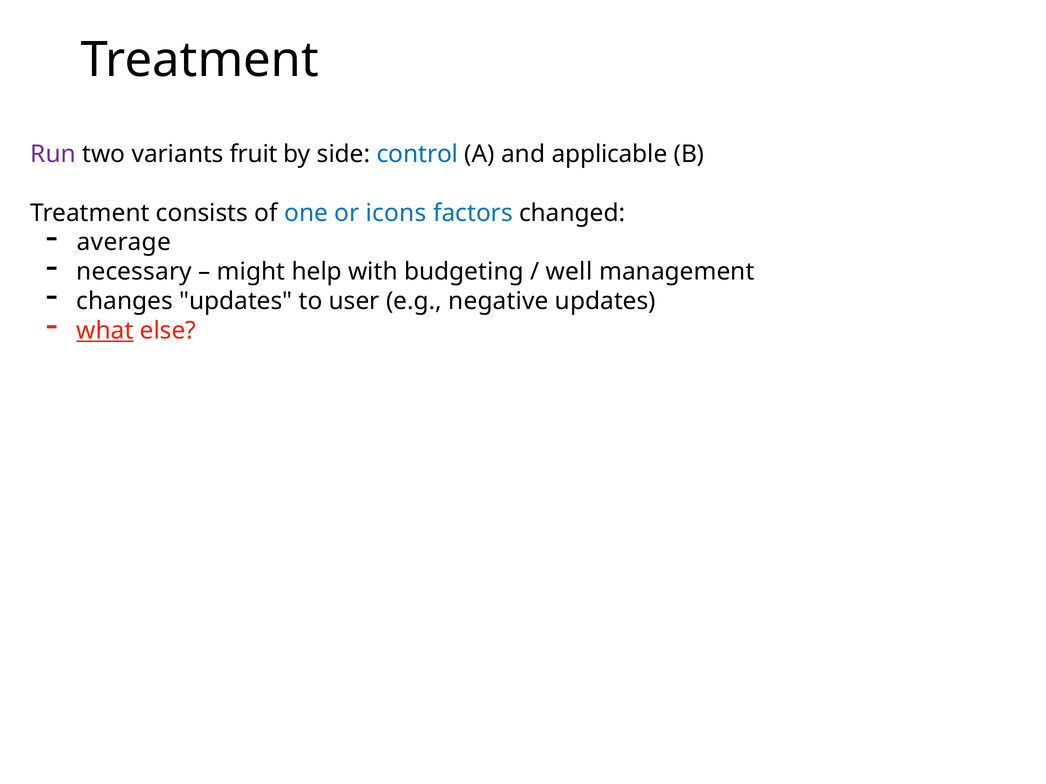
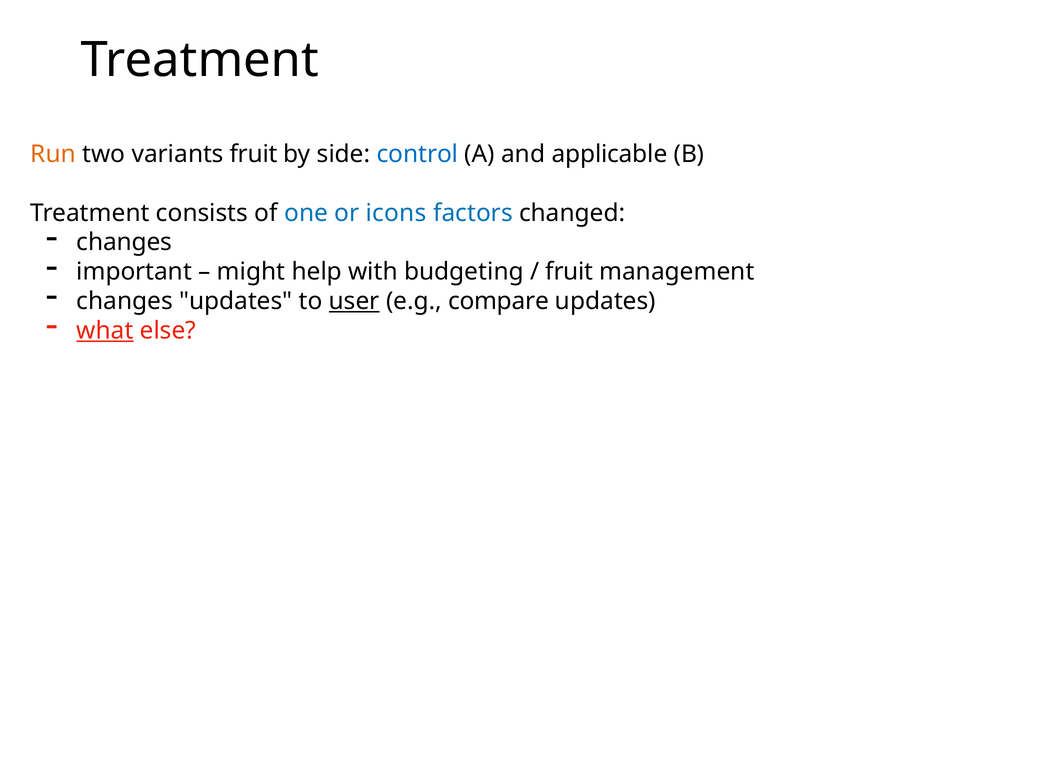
Run colour: purple -> orange (53, 154)
average: average -> changes (124, 243)
necessary: necessary -> important (134, 272)
well: well -> fruit (569, 272)
user underline: none -> present (354, 301)
negative: negative -> compare (499, 301)
